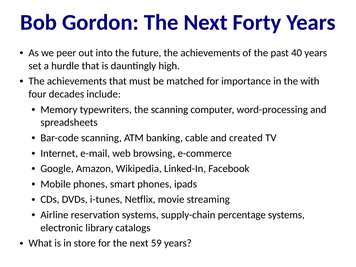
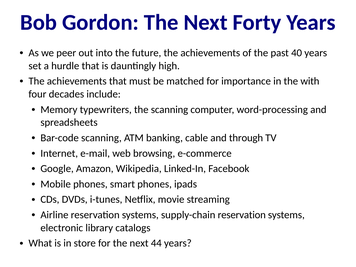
created: created -> through (246, 138)
supply-chain percentage: percentage -> reservation (242, 215)
59: 59 -> 44 (156, 243)
